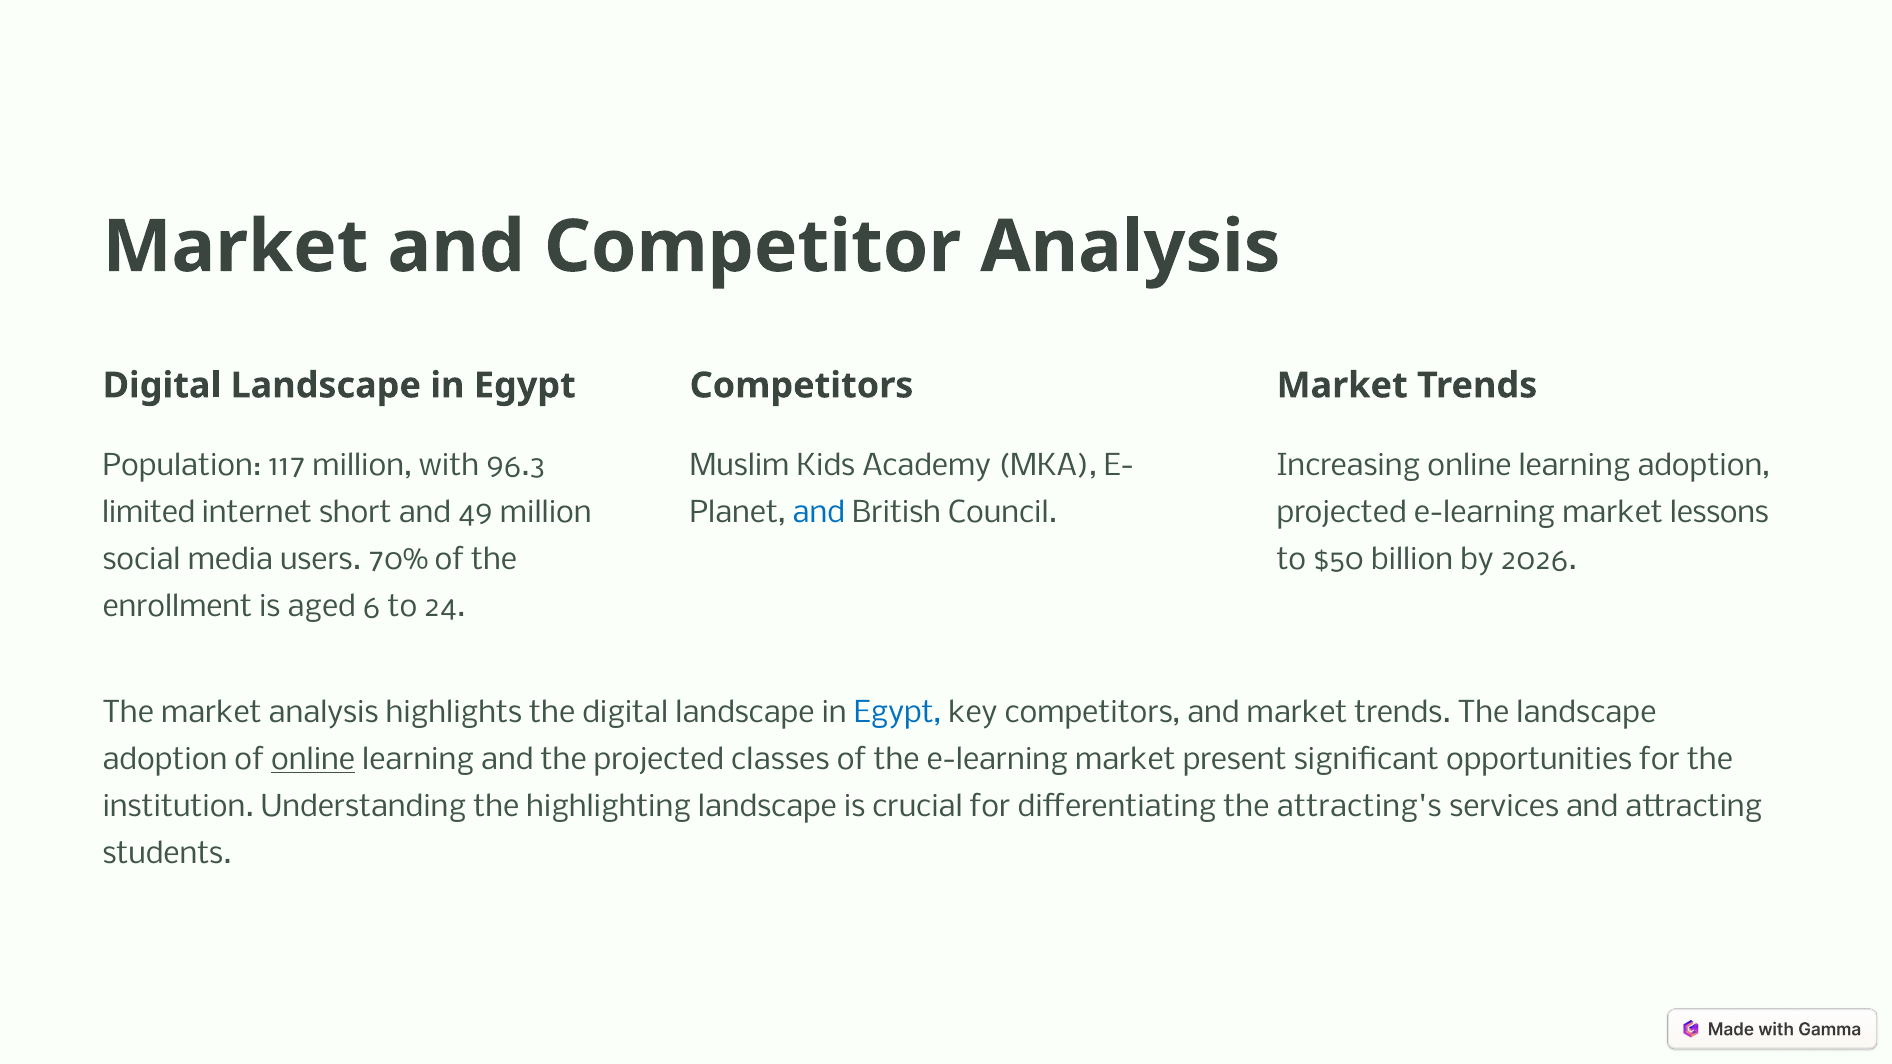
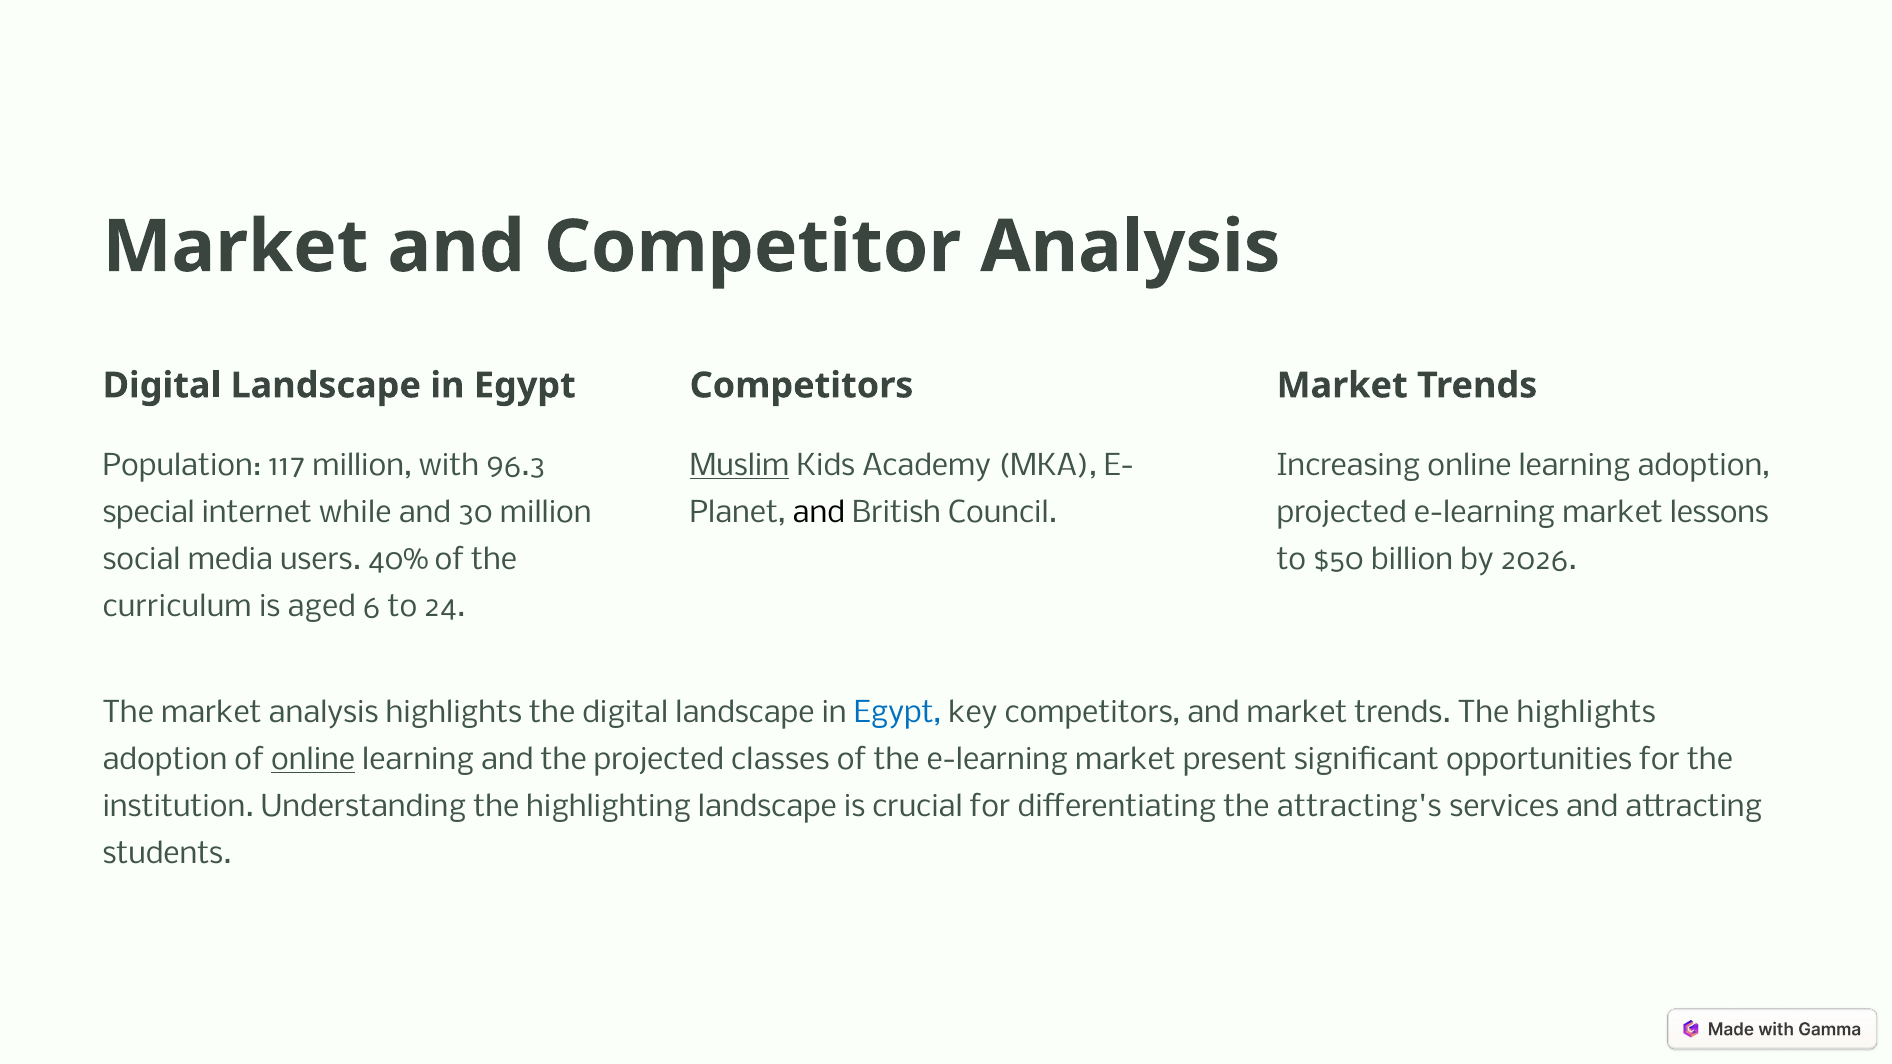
Muslim underline: none -> present (740, 466)
limited: limited -> special (149, 513)
short: short -> while (355, 513)
49: 49 -> 30 (476, 513)
and colour: blue -> black (819, 513)
70%: 70% -> 40% (398, 560)
enrollment: enrollment -> curriculum (177, 607)
The landscape: landscape -> highlights (1586, 713)
